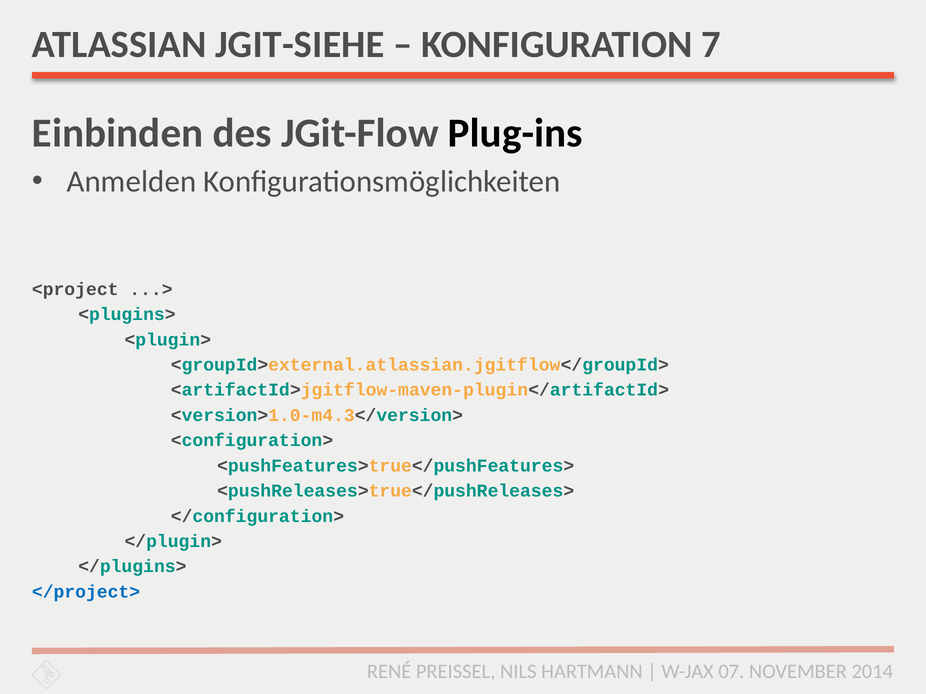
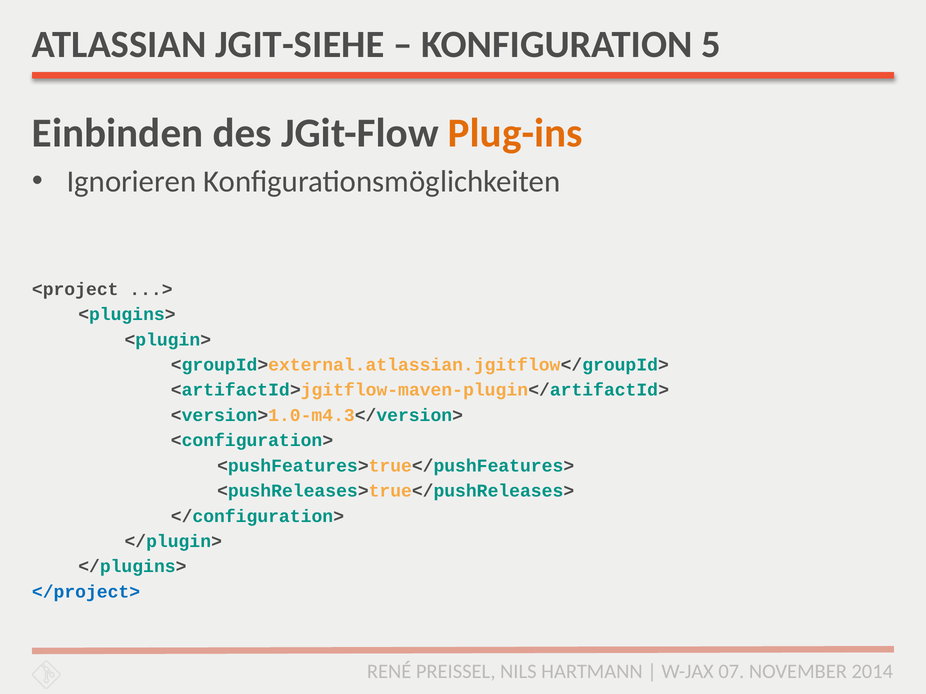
7: 7 -> 5 (711, 45)
Plug-ins colour: black -> orange (515, 133)
Anmelden: Anmelden -> Ignorieren (132, 182)
